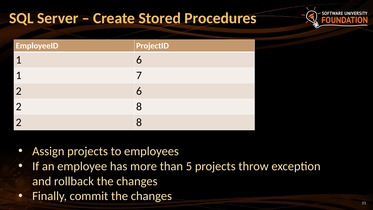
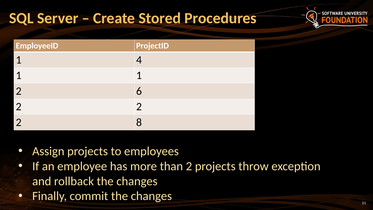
1 6: 6 -> 4 (139, 60)
1 7: 7 -> 1 (139, 75)
8: 8 -> 2 (139, 107)
than 5: 5 -> 2 (189, 166)
